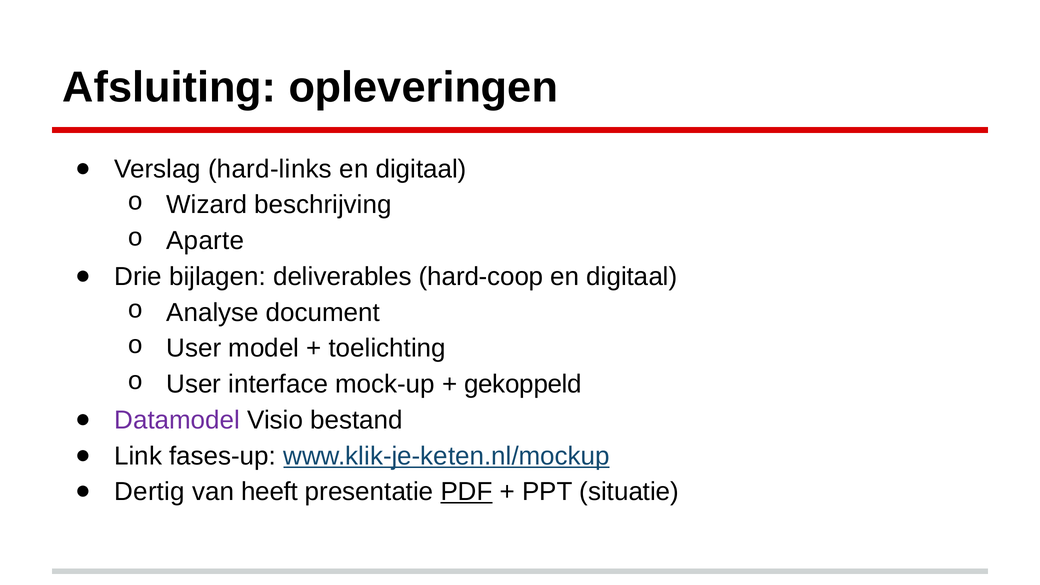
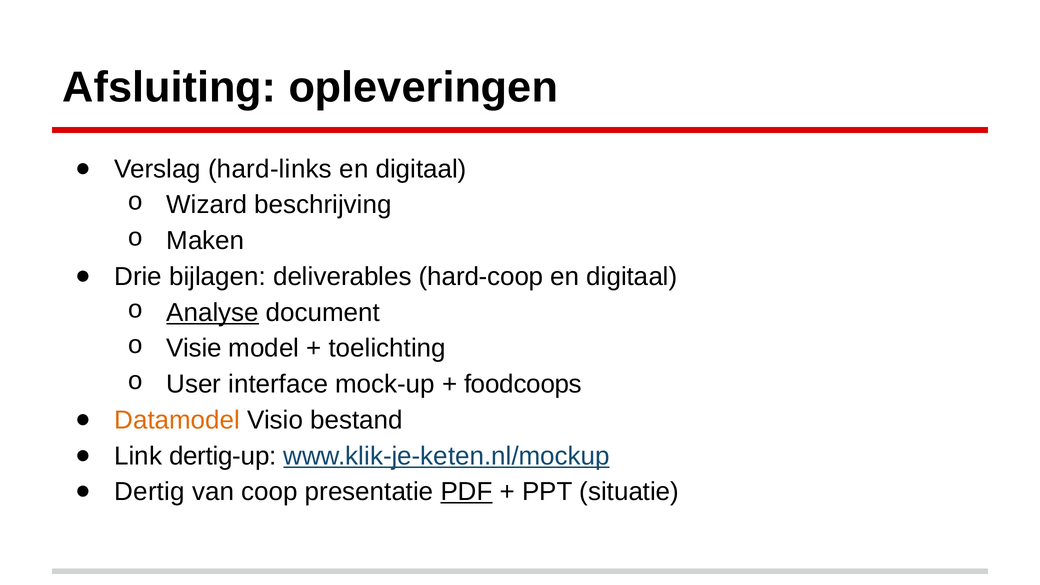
Aparte: Aparte -> Maken (205, 241)
Analyse underline: none -> present (213, 312)
User: User -> Visie (194, 348)
gekoppeld: gekoppeld -> foodcoops (523, 384)
Datamodel colour: purple -> orange (177, 420)
fases-up: fases-up -> dertig-up (223, 456)
heeft: heeft -> coop (269, 492)
